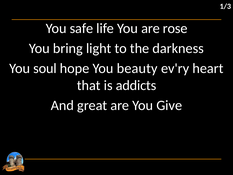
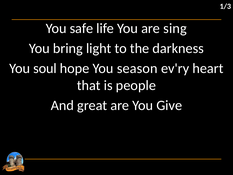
rose: rose -> sing (175, 28)
beauty: beauty -> season (137, 68)
addicts: addicts -> people (136, 85)
